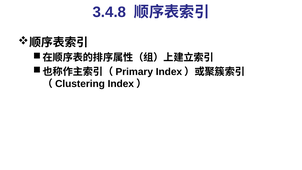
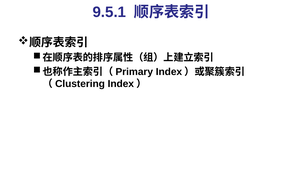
3.4.8: 3.4.8 -> 9.5.1 (109, 12)
